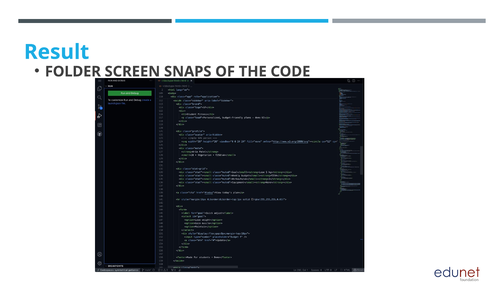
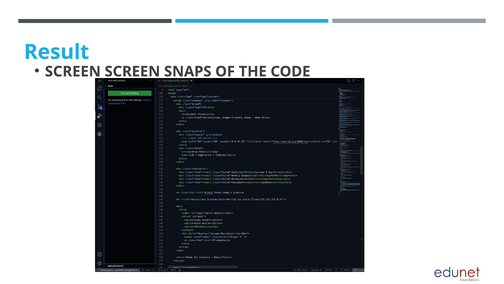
FOLDER: FOLDER -> SCREEN (73, 71)
